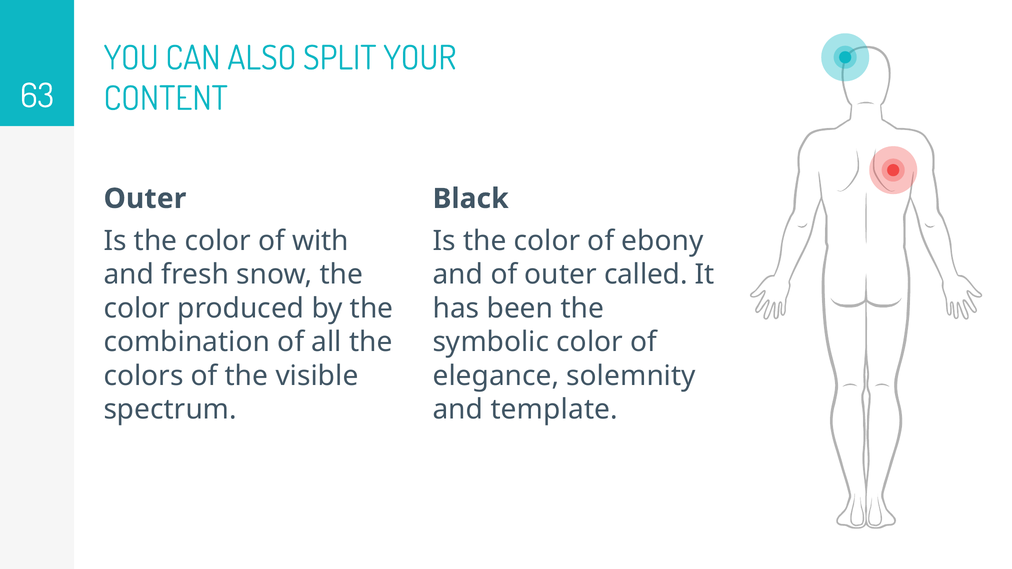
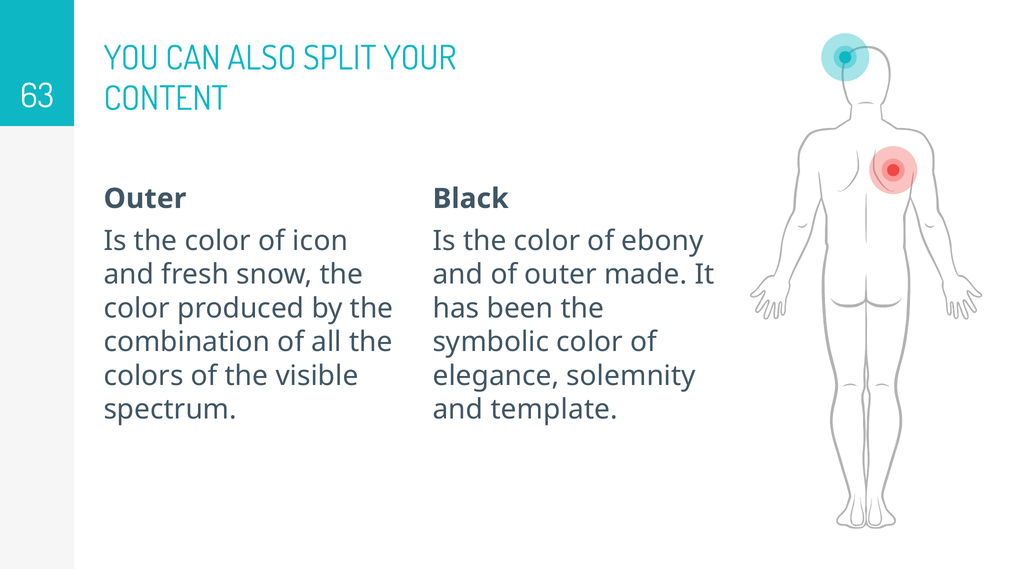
with: with -> icon (320, 241)
called: called -> made (646, 275)
